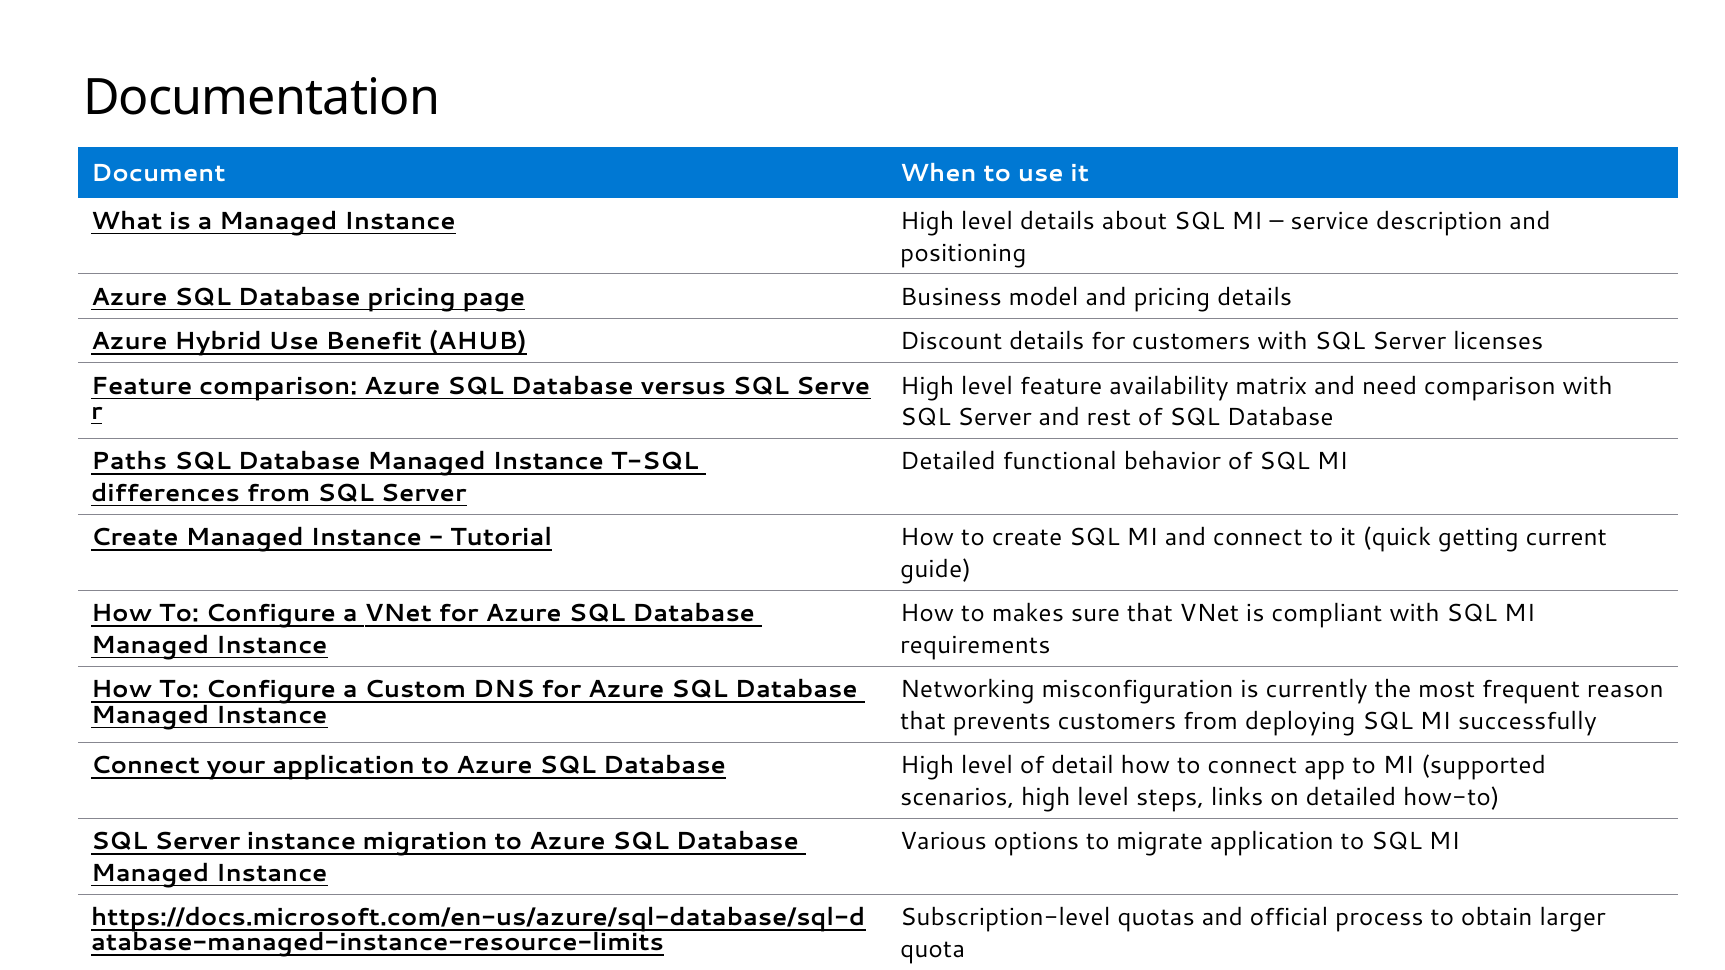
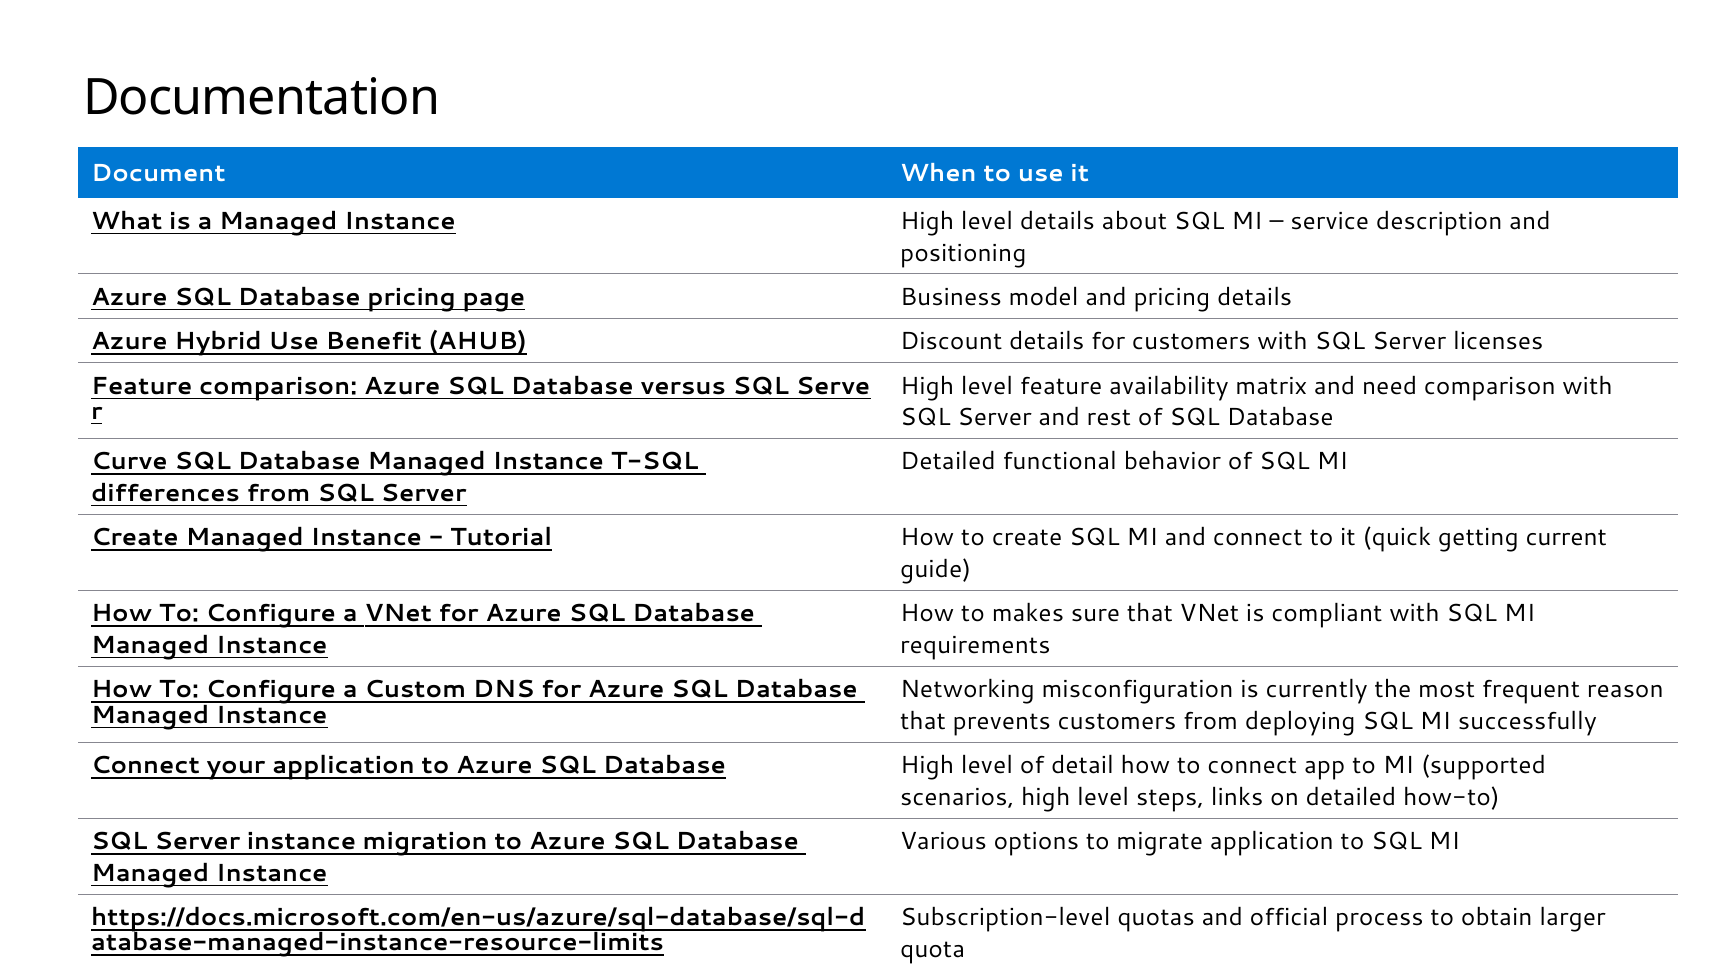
Paths: Paths -> Curve (129, 462)
